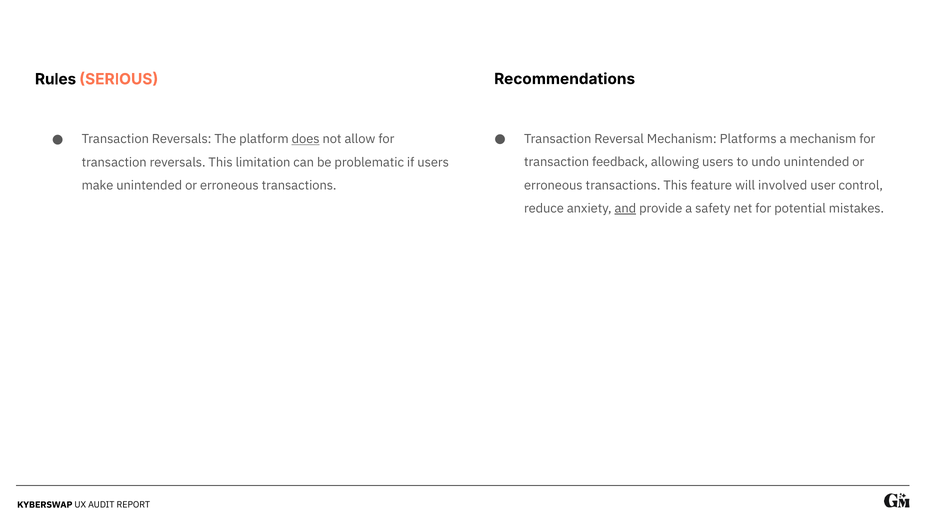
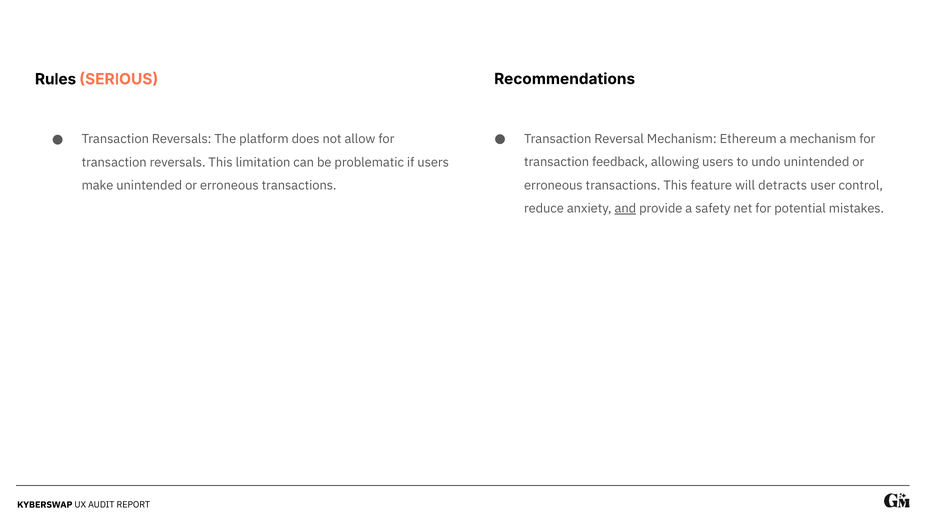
Platforms: Platforms -> Ethereum (748, 139)
does underline: present -> none (306, 139)
involved: involved -> detracts (783, 185)
